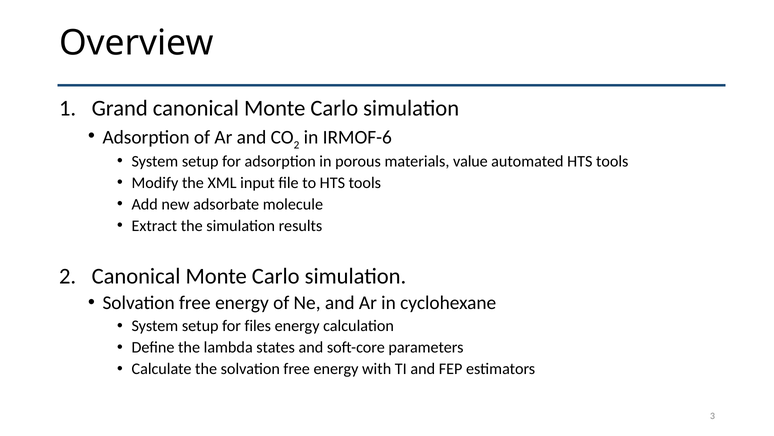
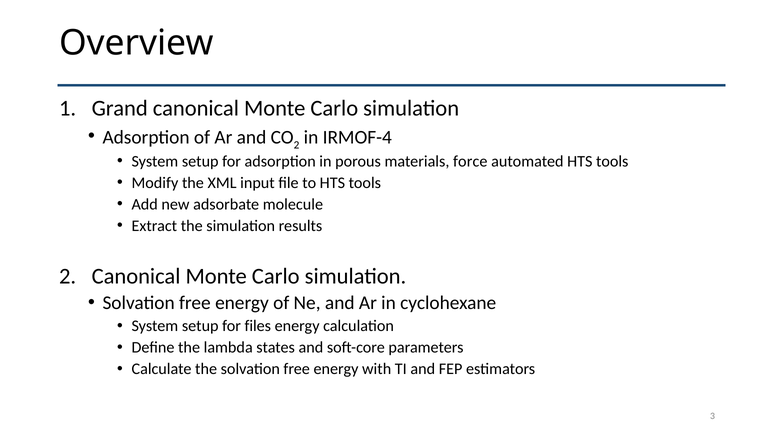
IRMOF-6: IRMOF-6 -> IRMOF-4 (357, 137)
value: value -> force (470, 161)
